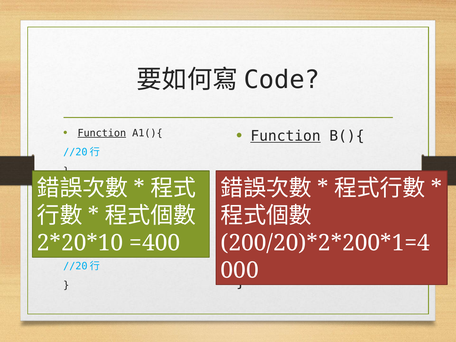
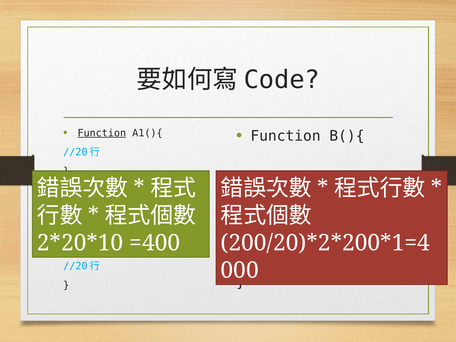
Function underline: present -> none (286, 136)
